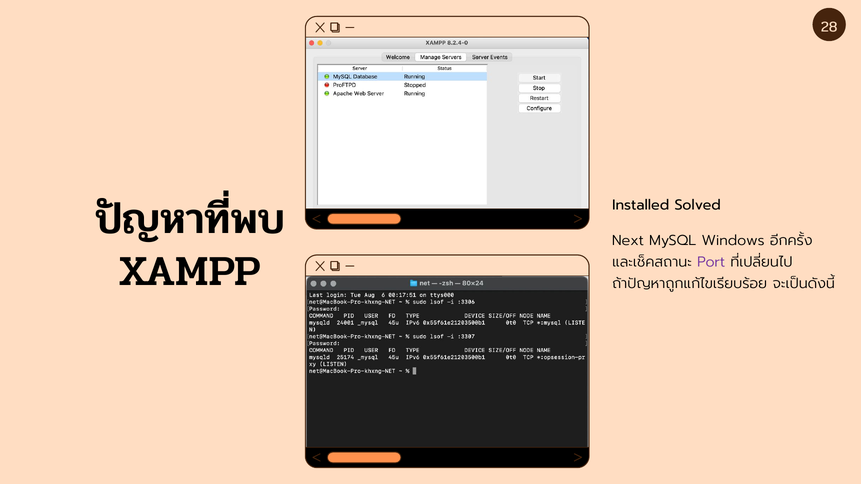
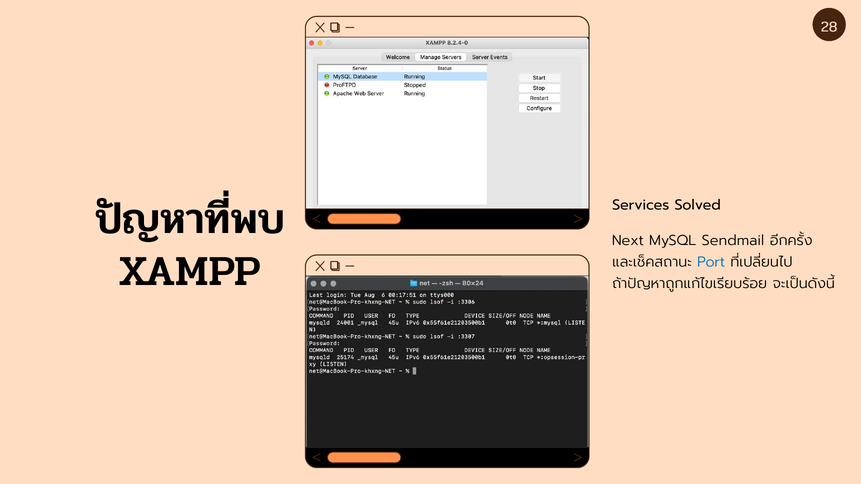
Installed: Installed -> Services (641, 205)
Windows: Windows -> Sendmail (733, 241)
Port colour: purple -> blue (711, 262)
